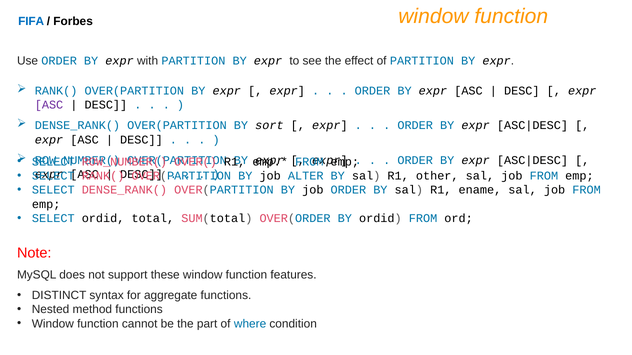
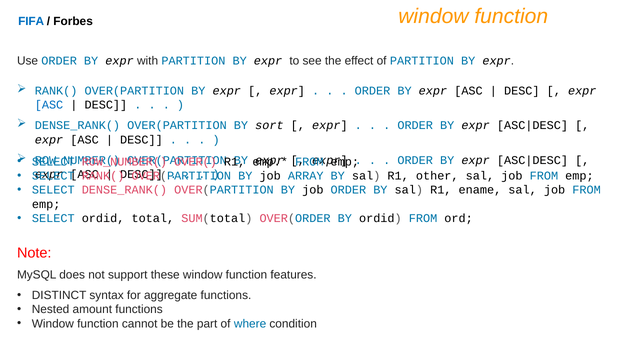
ASC colour: purple -> blue (49, 105)
ALTER: ALTER -> ARRAY (306, 176)
method: method -> amount (92, 310)
